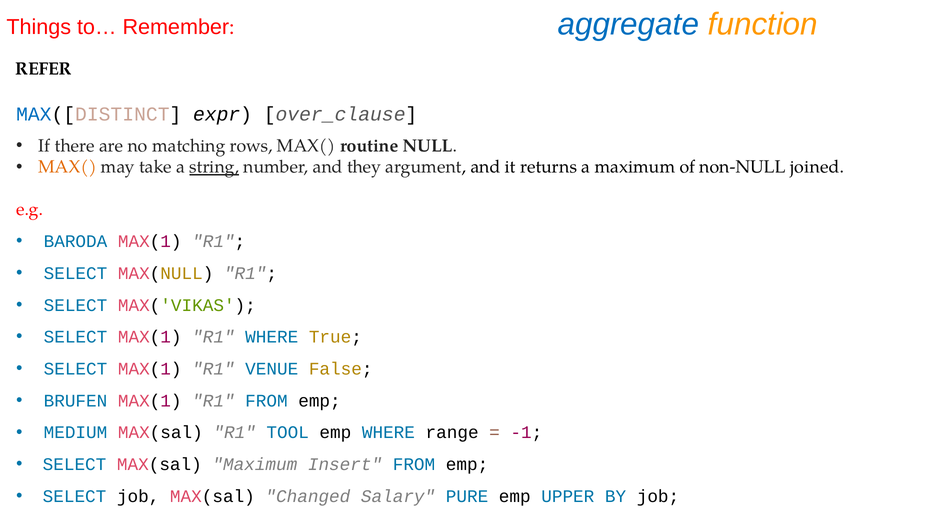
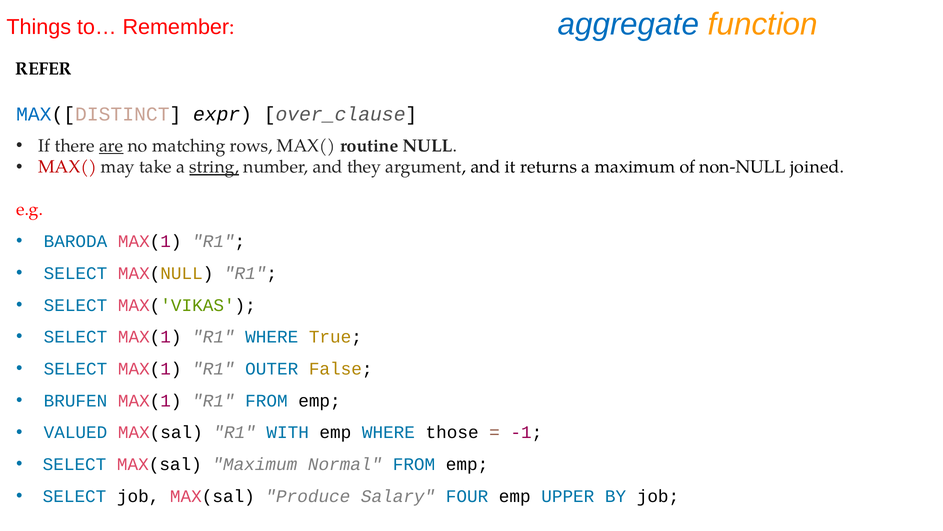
are underline: none -> present (111, 146)
MAX( colour: orange -> red (67, 167)
VENUE: VENUE -> OUTER (272, 369)
MEDIUM: MEDIUM -> VALUED (75, 432)
TOOL: TOOL -> WITH (288, 432)
range: range -> those (452, 432)
Insert: Insert -> Normal (345, 464)
Changed: Changed -> Produce (308, 496)
PURE: PURE -> FOUR (467, 496)
